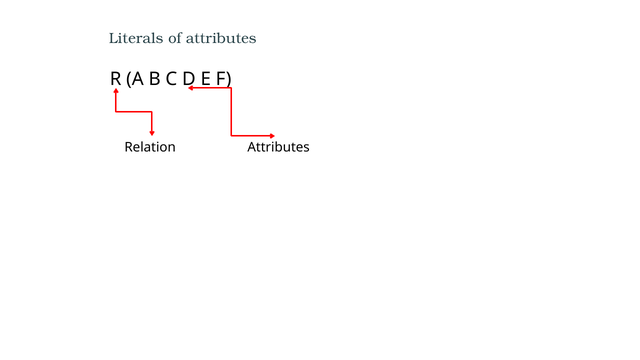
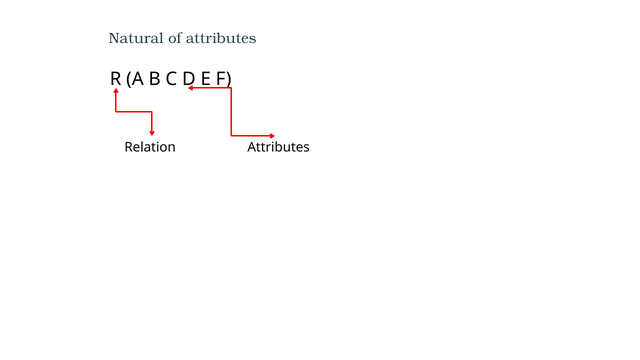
Literals: Literals -> Natural (136, 39)
